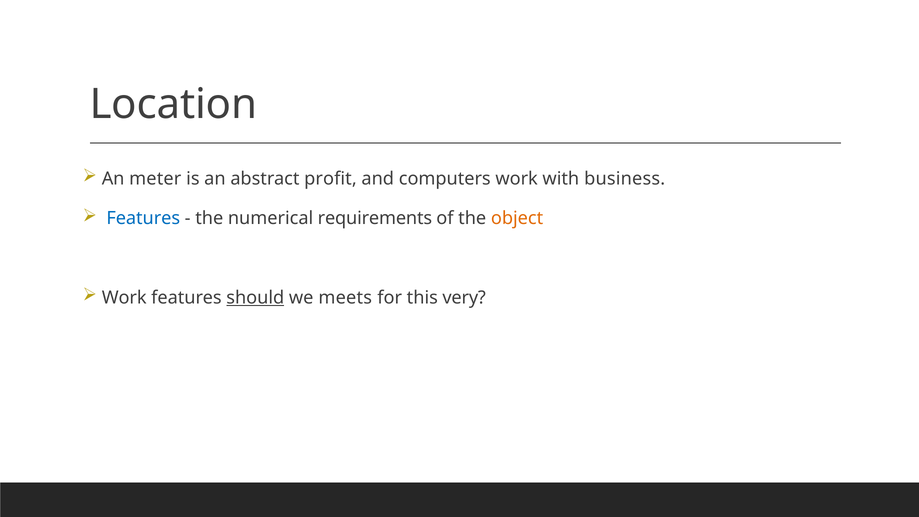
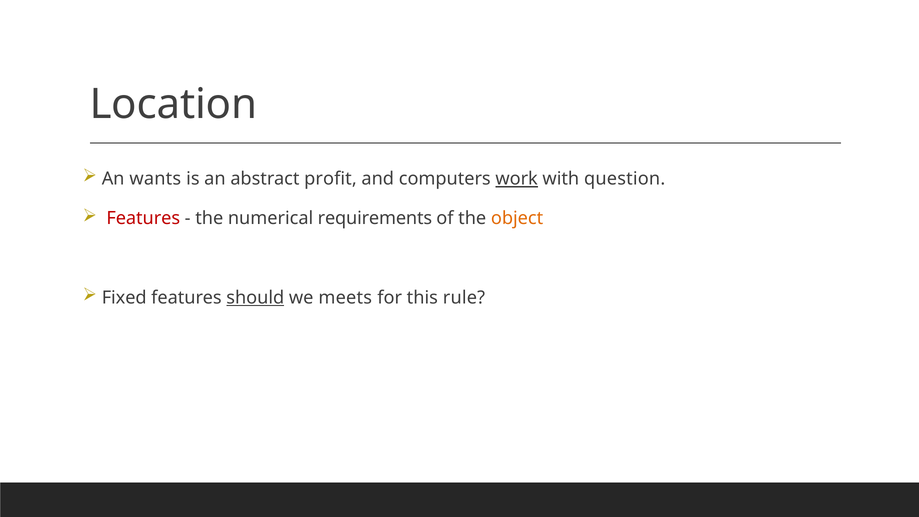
meter: meter -> wants (155, 179)
work underline: none -> present (517, 179)
business: business -> question (625, 179)
Features colour: blue -> red (143, 218)
Work: Work -> Fixed (124, 298)
very: very -> rule (464, 298)
